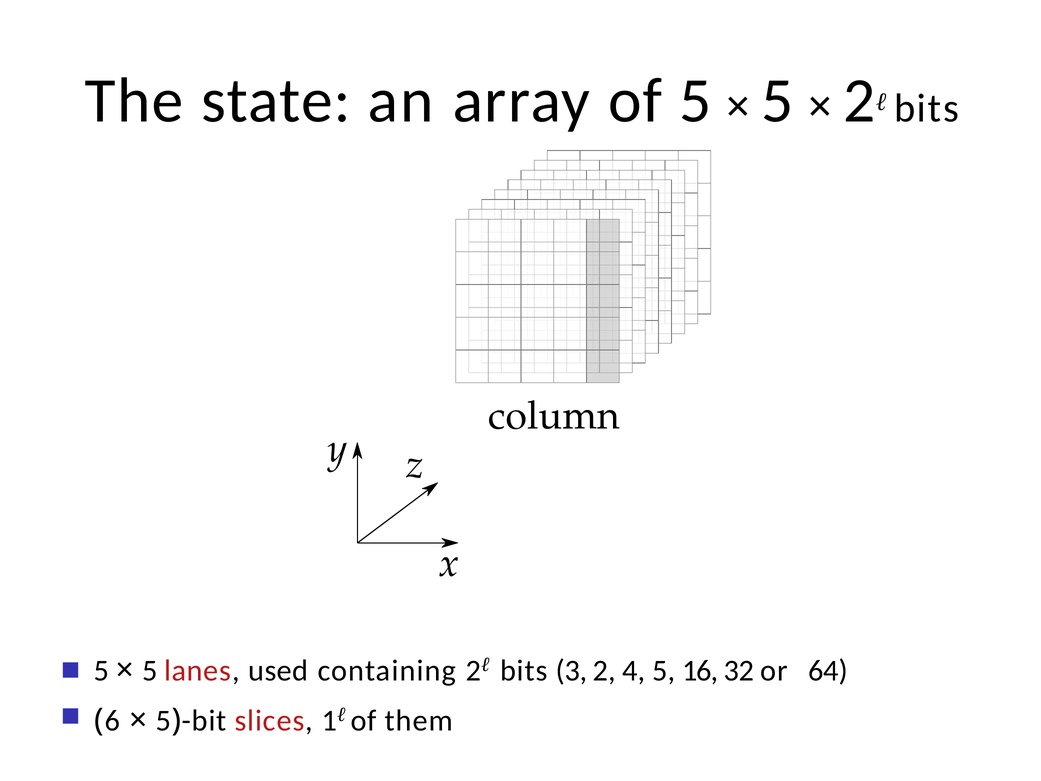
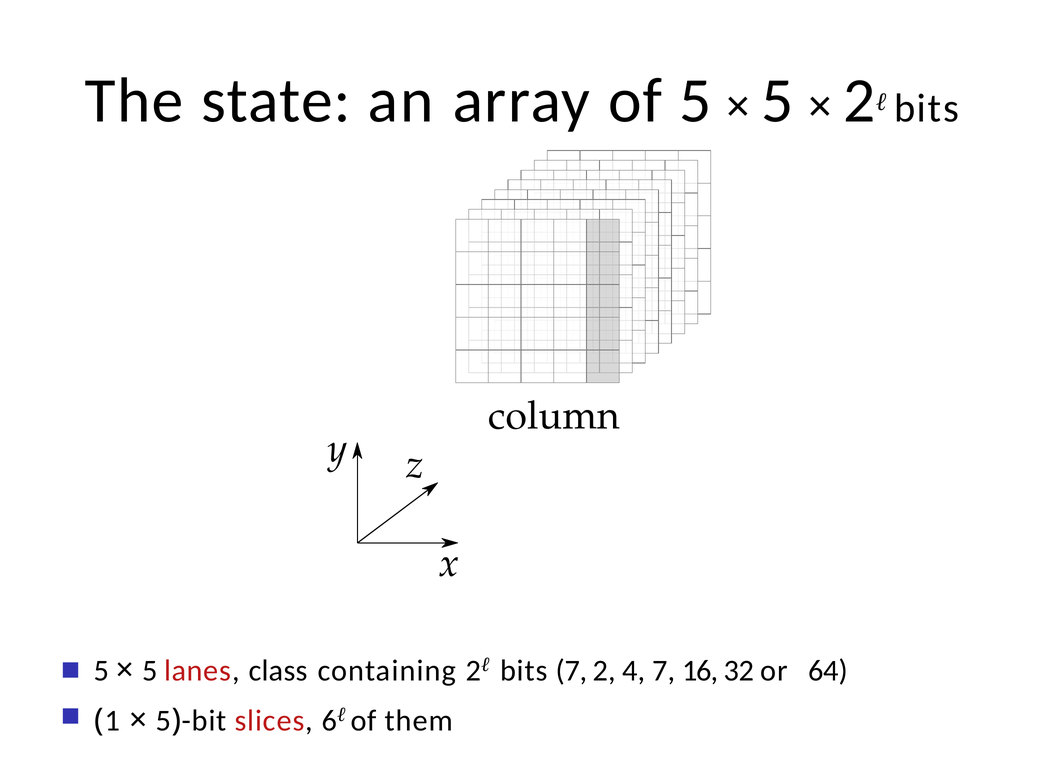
used: used -> class (278, 671)
bits 3: 3 -> 7 (572, 671)
4 5: 5 -> 7 (664, 671)
6: 6 -> 1 (112, 720)
1: 1 -> 6 (329, 720)
